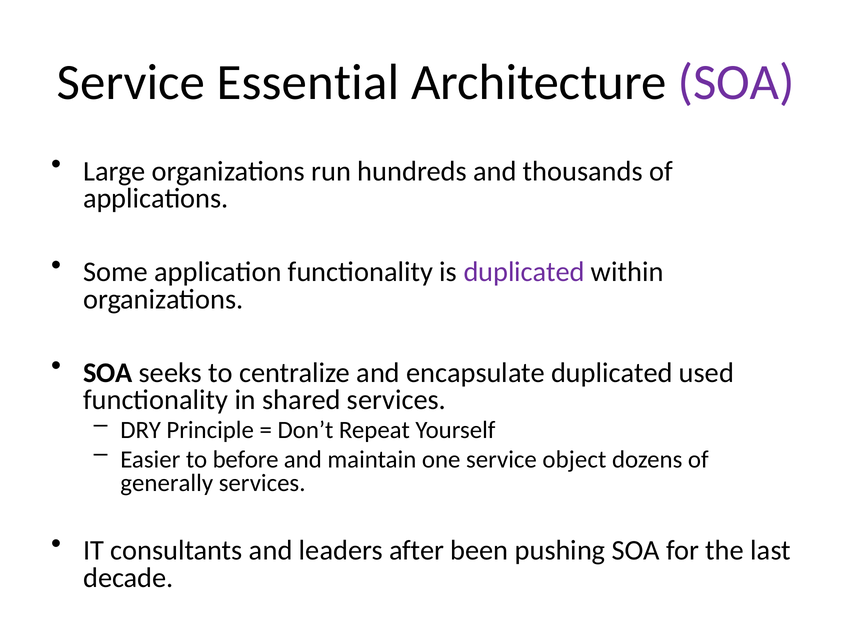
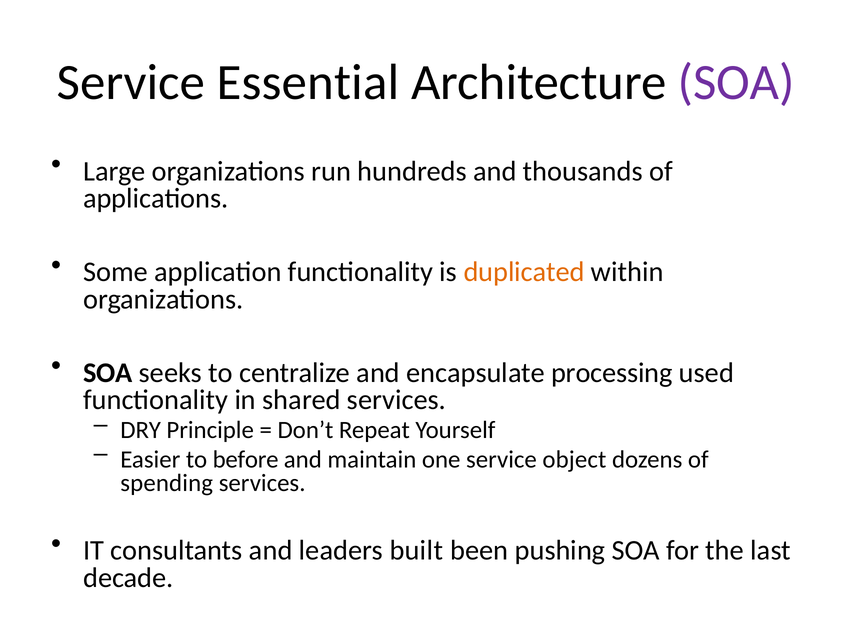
duplicated colour: purple -> orange (524, 272)
encapsulate duplicated: duplicated -> processing (612, 373)
generally: generally -> spending (167, 483)
after: after -> built (416, 550)
